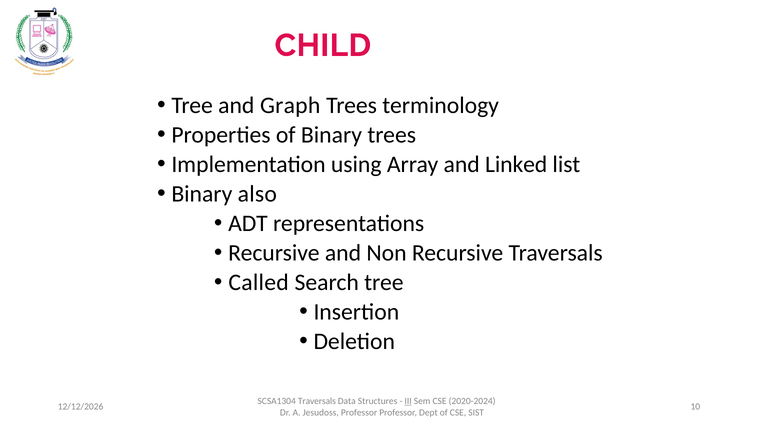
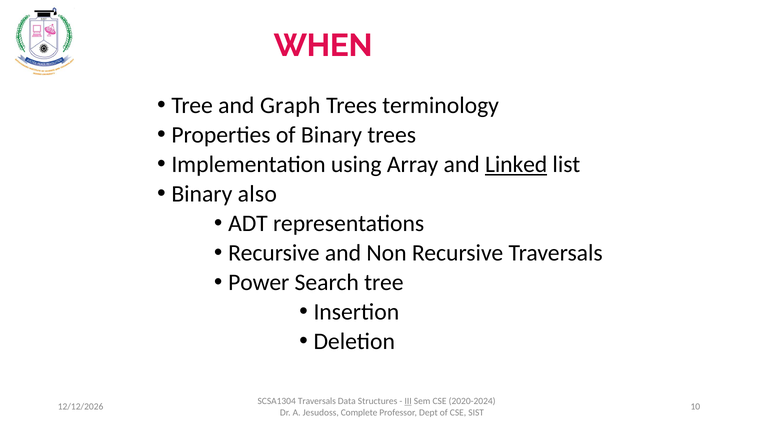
CHILD: CHILD -> WHEN (323, 46)
Linked underline: none -> present (516, 165)
Called: Called -> Power (259, 283)
Jesudoss Professor: Professor -> Complete (359, 413)
